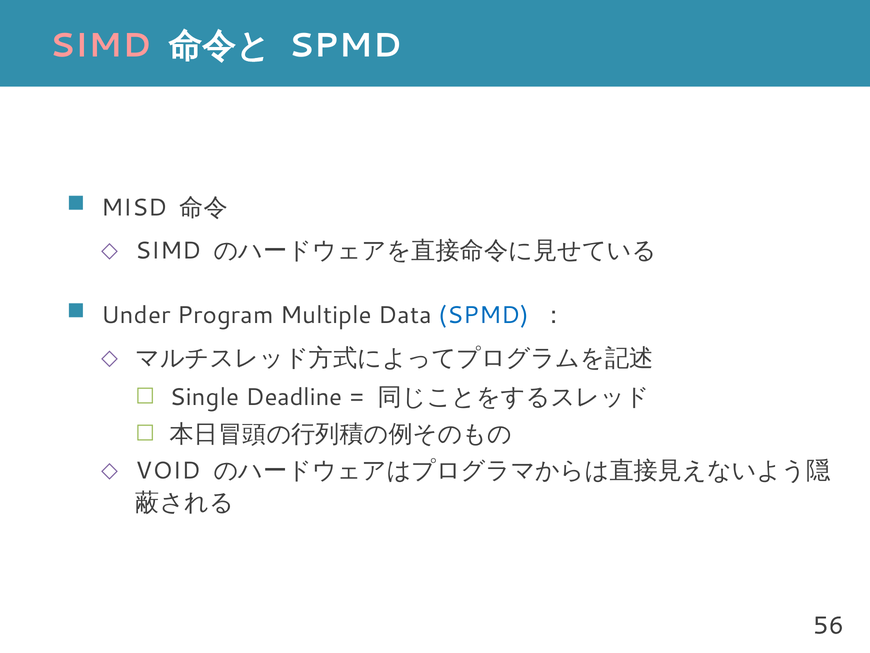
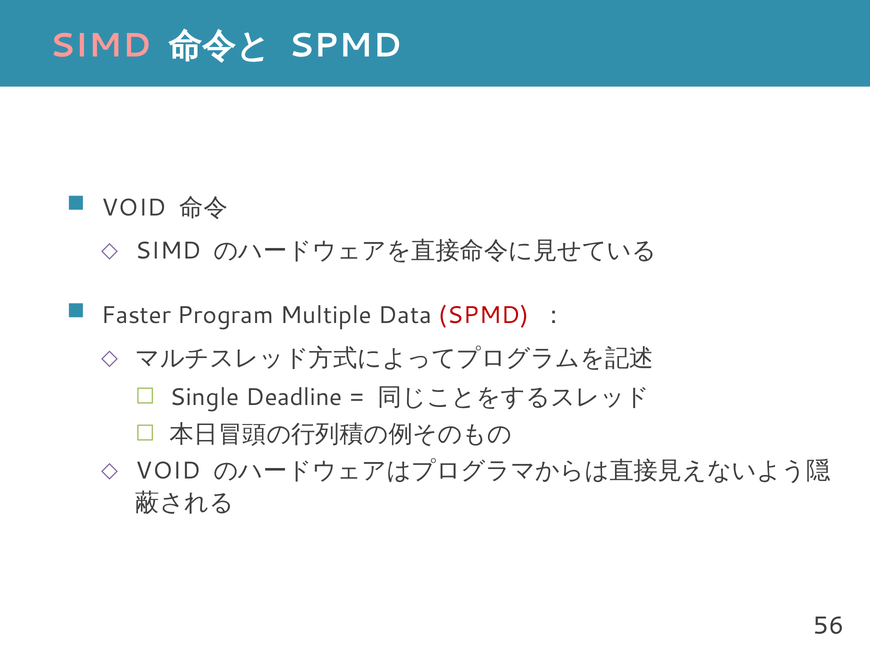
MISD: MISD -> VOID (134, 208)
Under: Under -> Faster (136, 315)
SPMD colour: blue -> red (484, 315)
